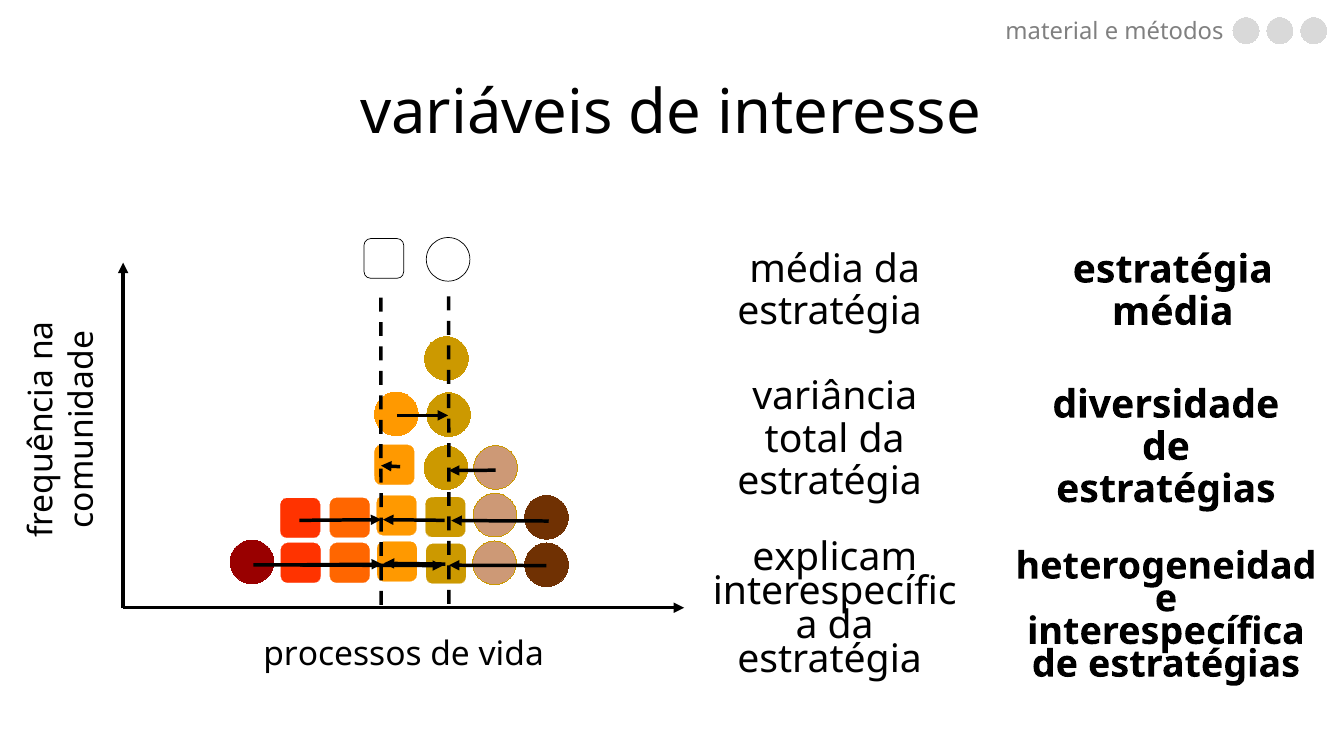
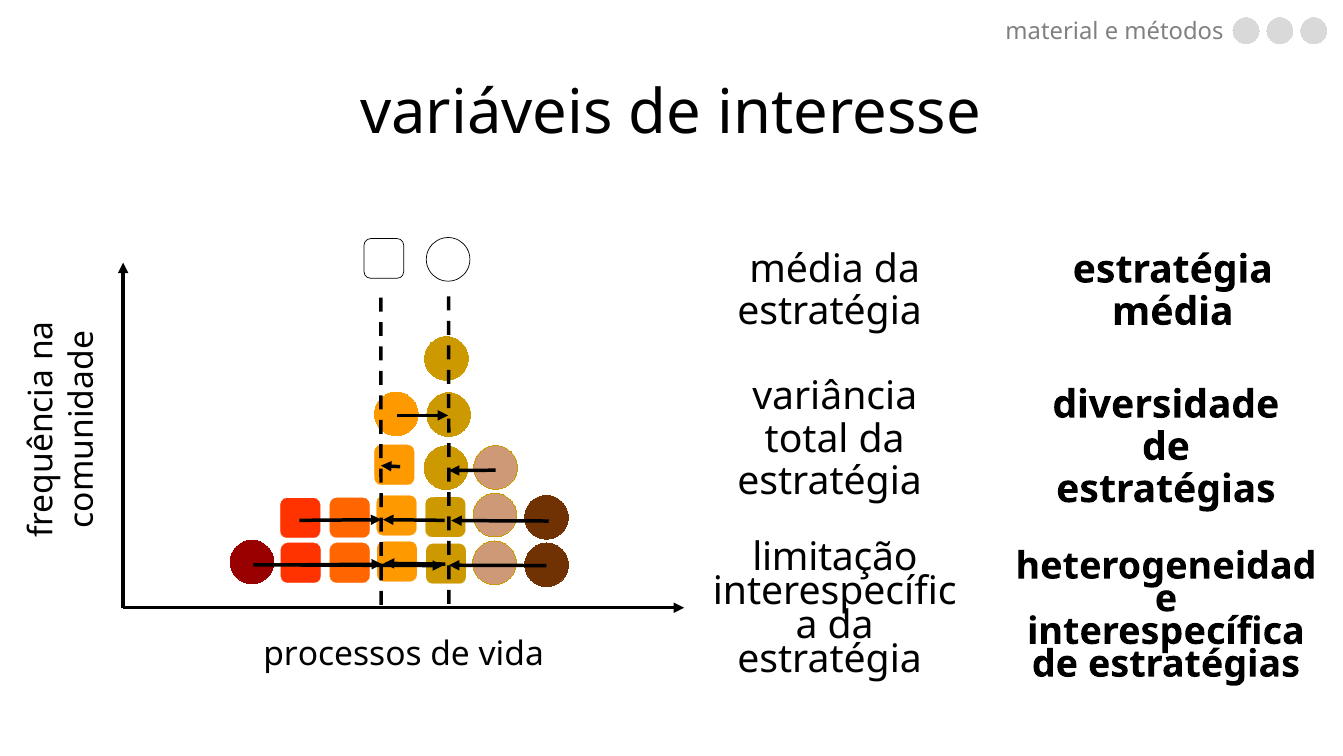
explicam: explicam -> limitação (835, 557)
